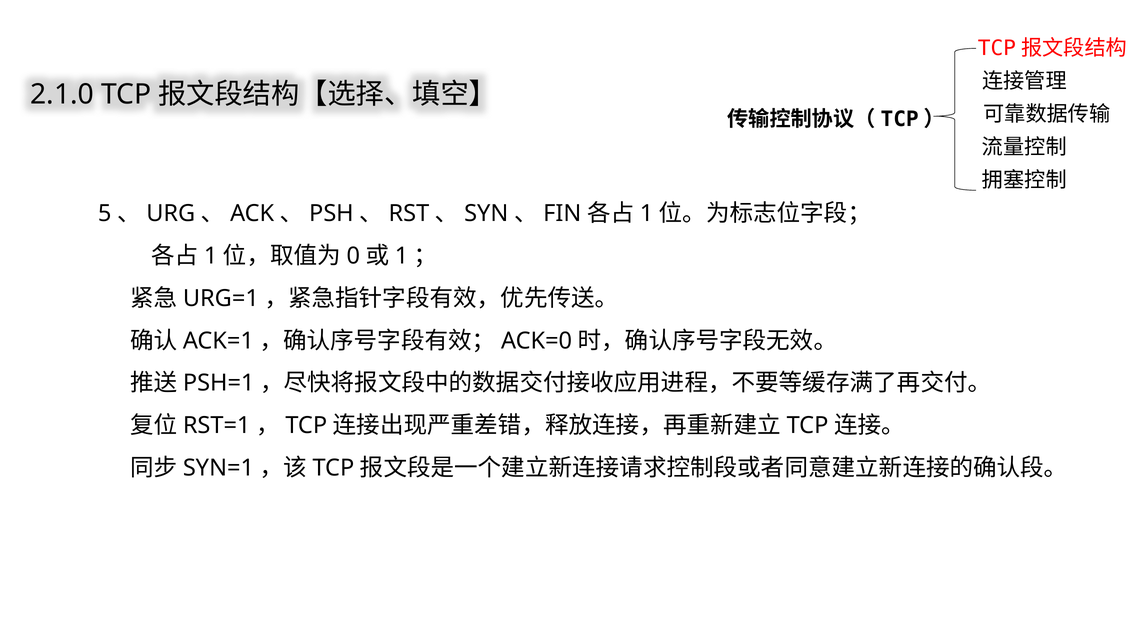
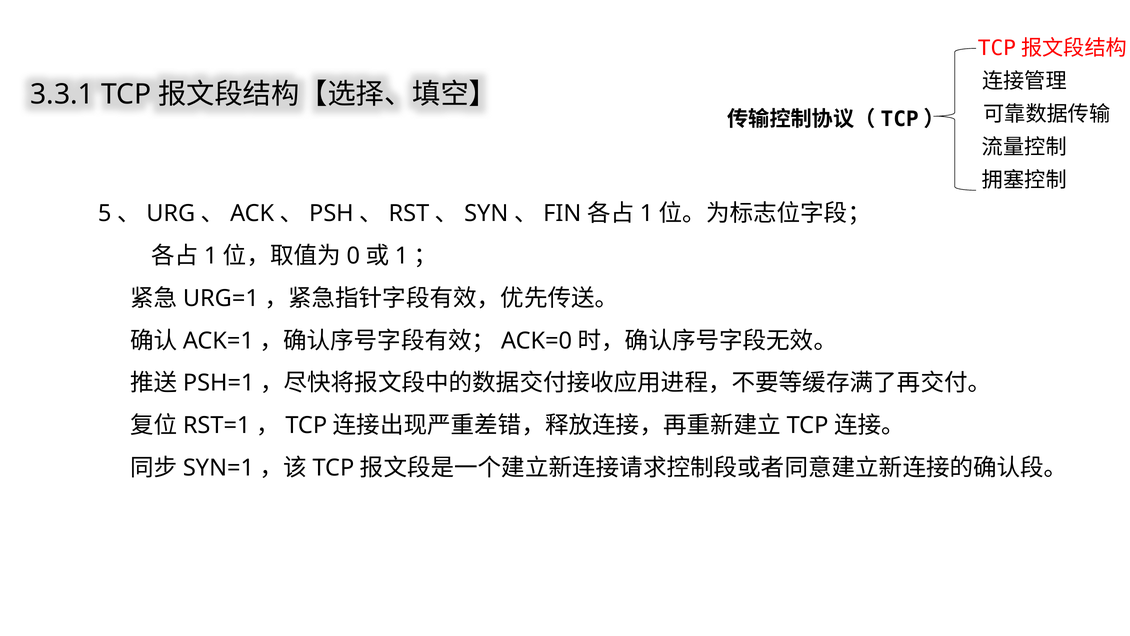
2.1.0: 2.1.0 -> 3.3.1 (62, 94)
